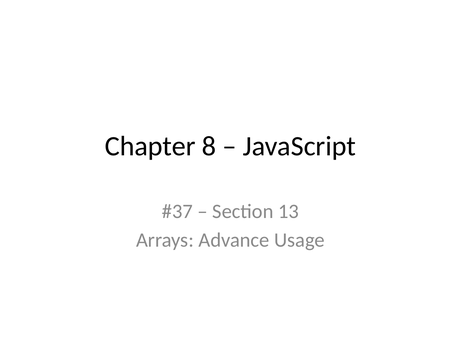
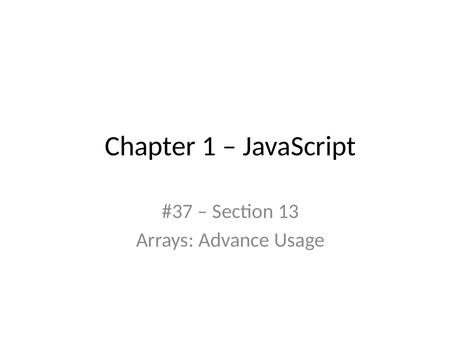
8: 8 -> 1 (209, 146)
